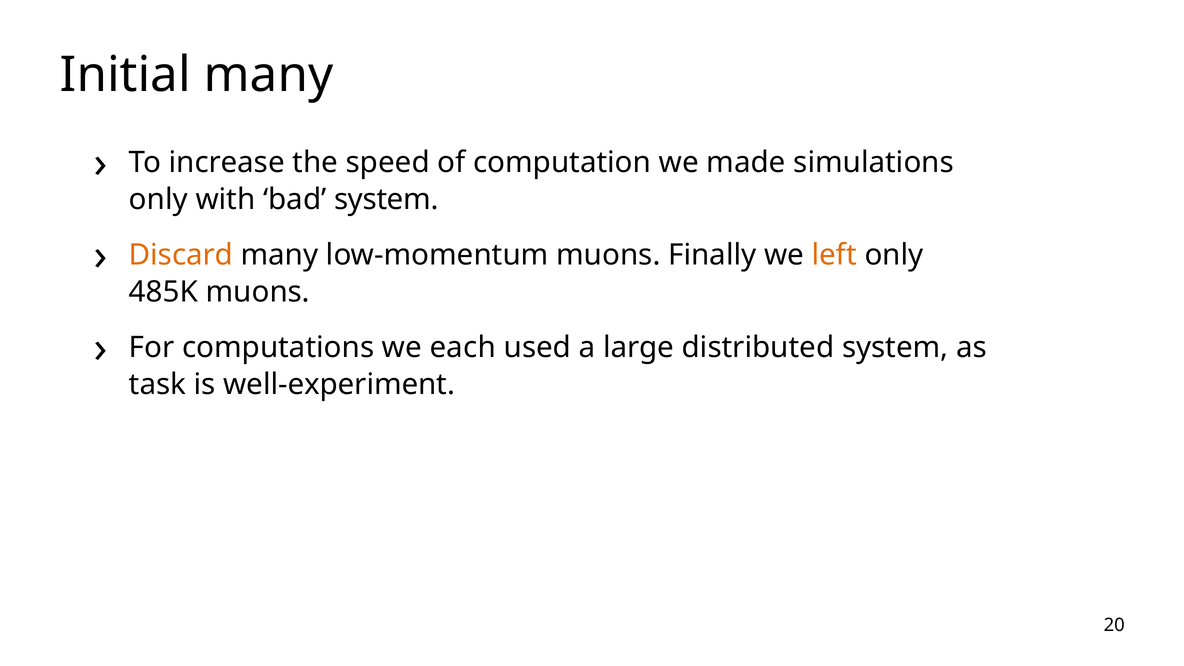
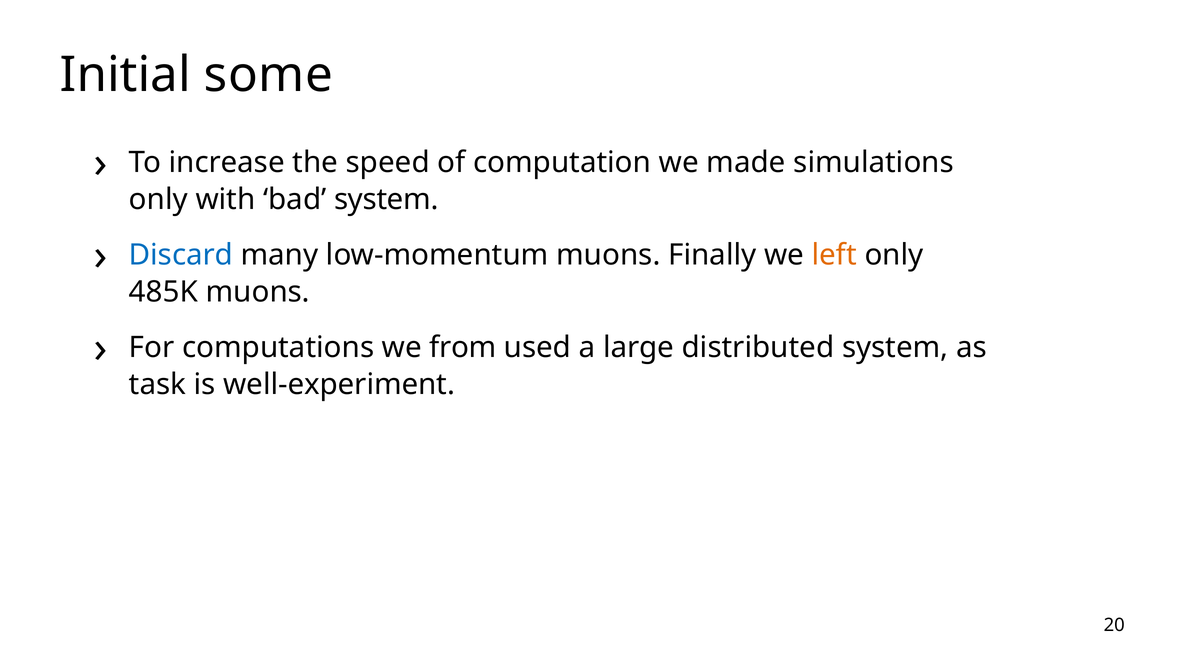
Initial many: many -> some (268, 75)
Discard colour: orange -> blue (181, 255)
each: each -> from (463, 347)
